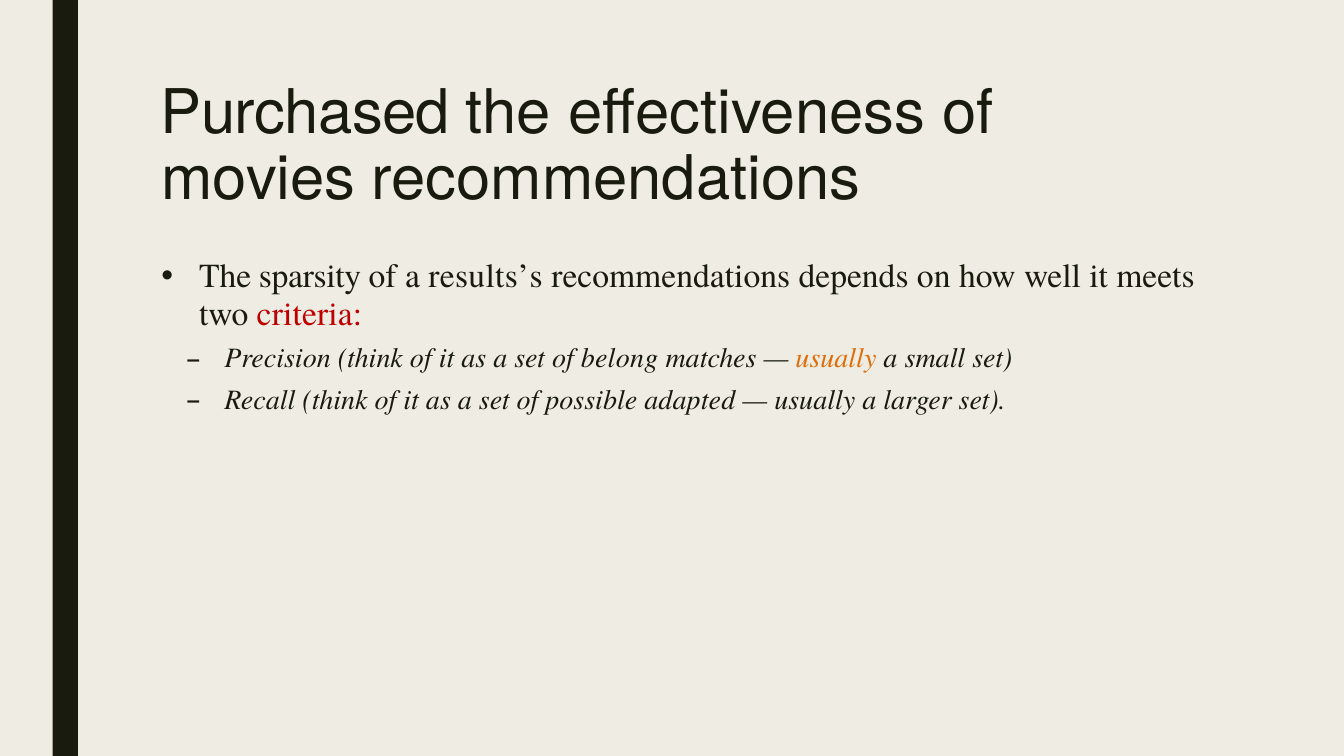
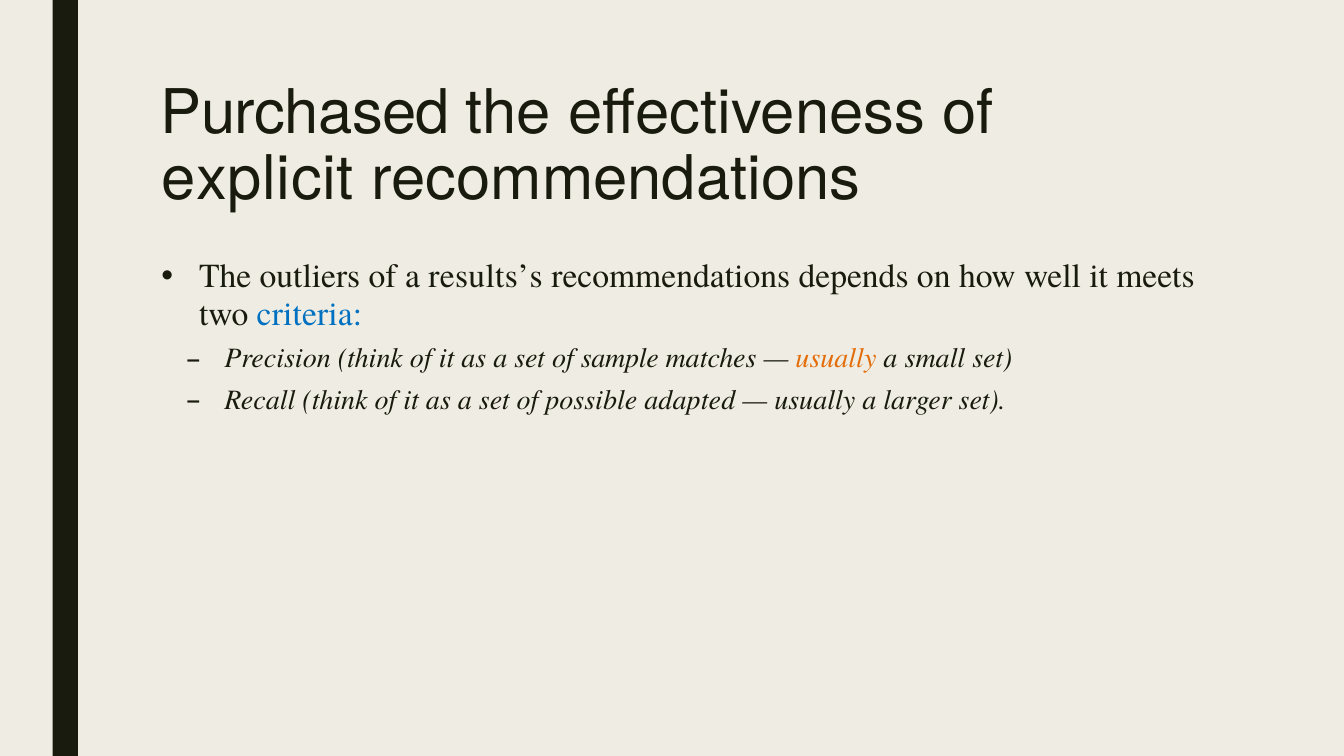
movies: movies -> explicit (258, 179)
sparsity: sparsity -> outliers (310, 276)
criteria colour: red -> blue (309, 314)
belong: belong -> sample (620, 359)
